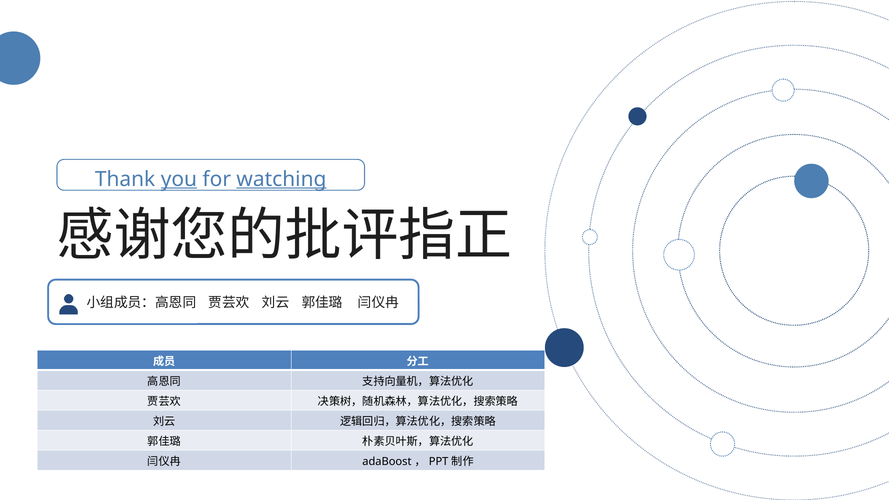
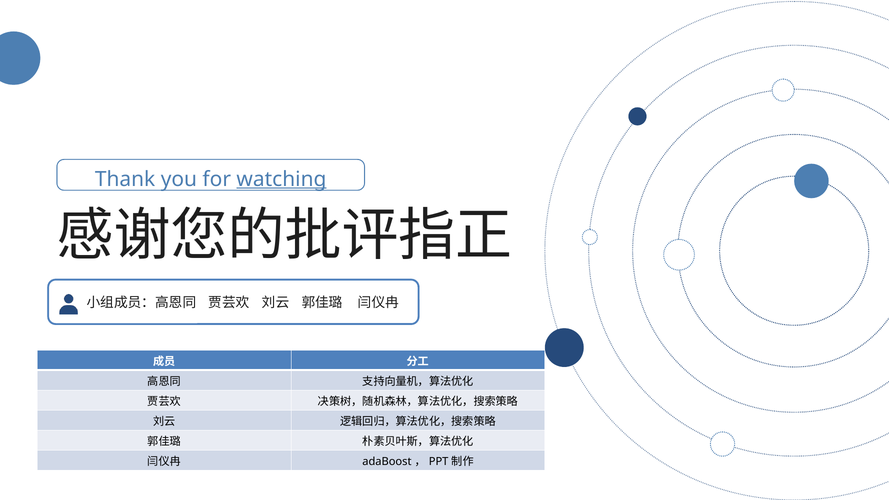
you underline: present -> none (179, 179)
